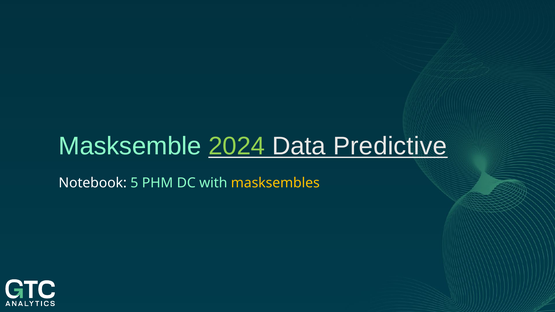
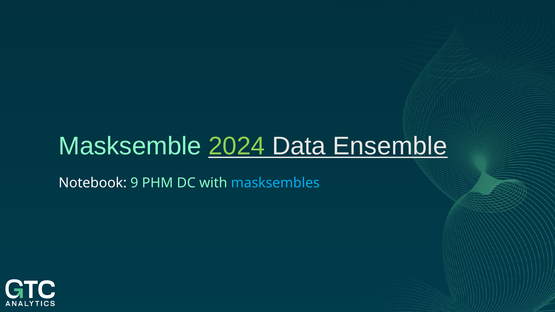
Predictive: Predictive -> Ensemble (390, 146)
5: 5 -> 9 (134, 183)
masksembles colour: yellow -> light blue (275, 183)
